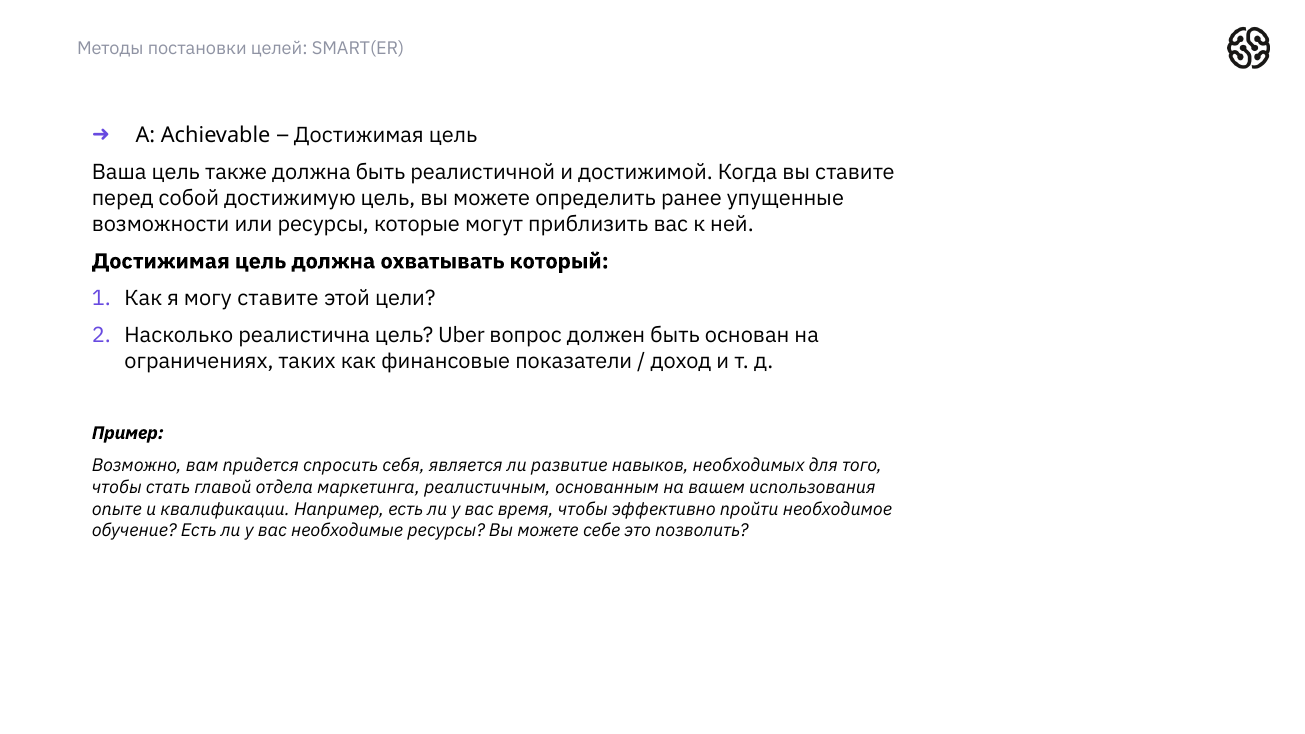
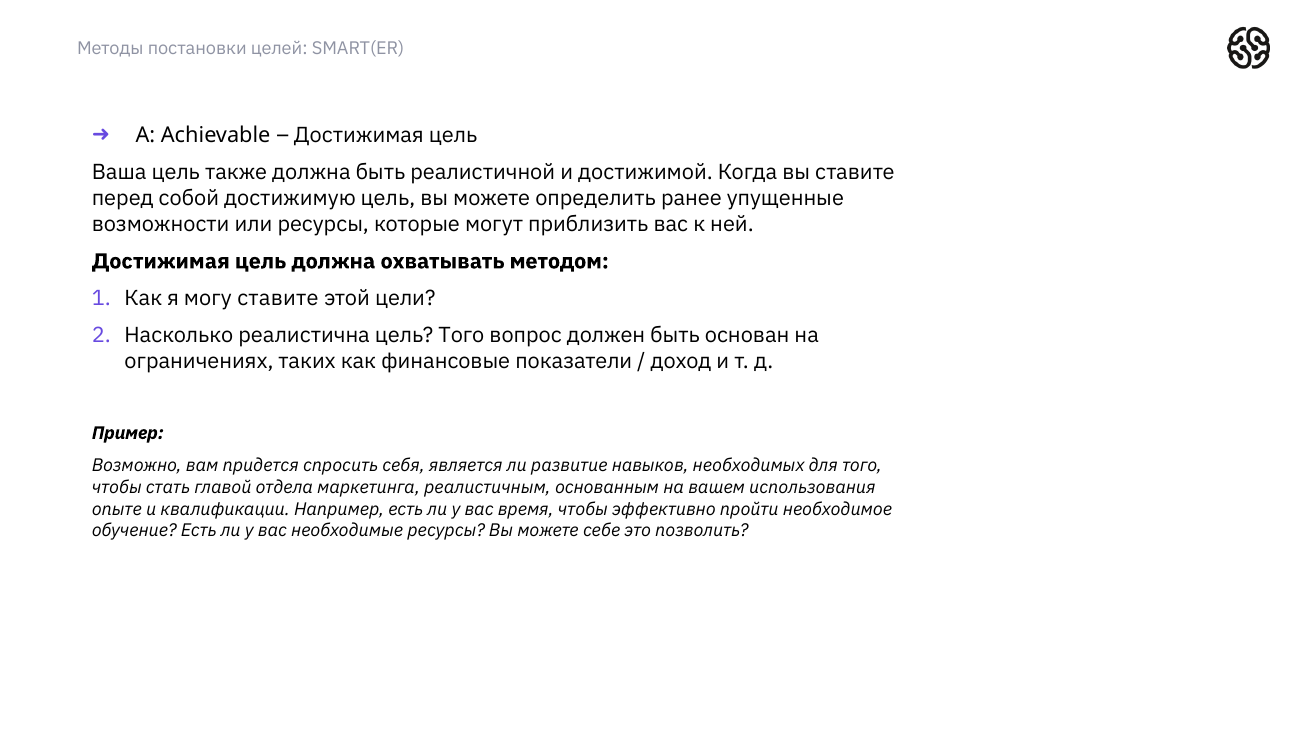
который: который -> методом (559, 261)
цель Uber: Uber -> Того (461, 335)
